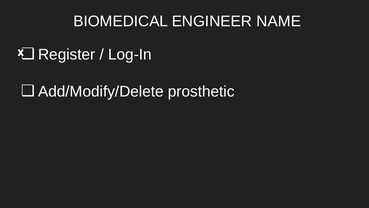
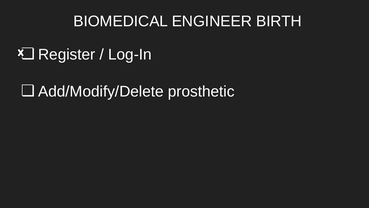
NAME: NAME -> BIRTH (279, 21)
